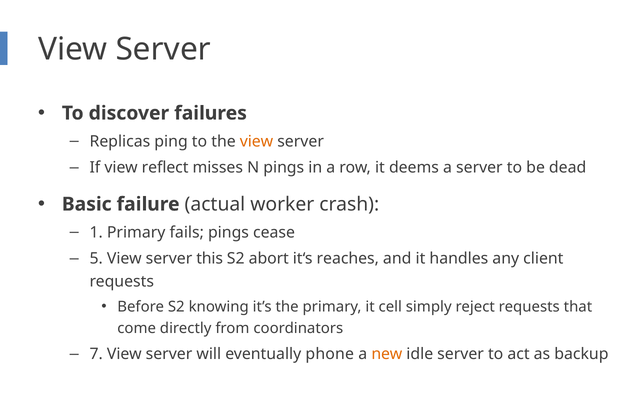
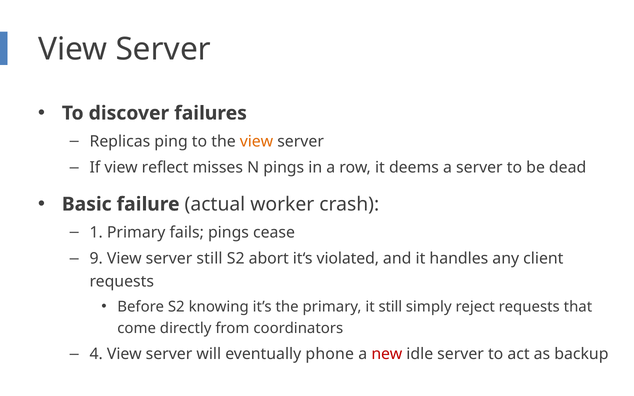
5: 5 -> 9 (96, 259)
server this: this -> still (210, 259)
reaches: reaches -> violated (348, 259)
it cell: cell -> still (390, 307)
7: 7 -> 4 (96, 354)
new colour: orange -> red (387, 354)
